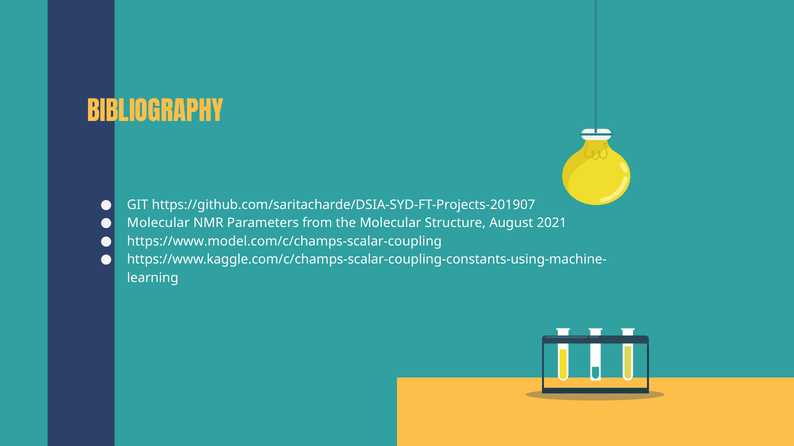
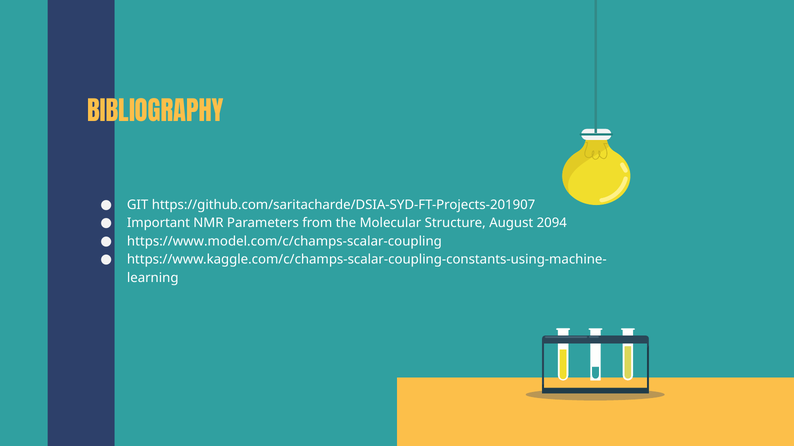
Molecular: Molecular -> Important (158, 223)
2021: 2021 -> 2094 (552, 223)
